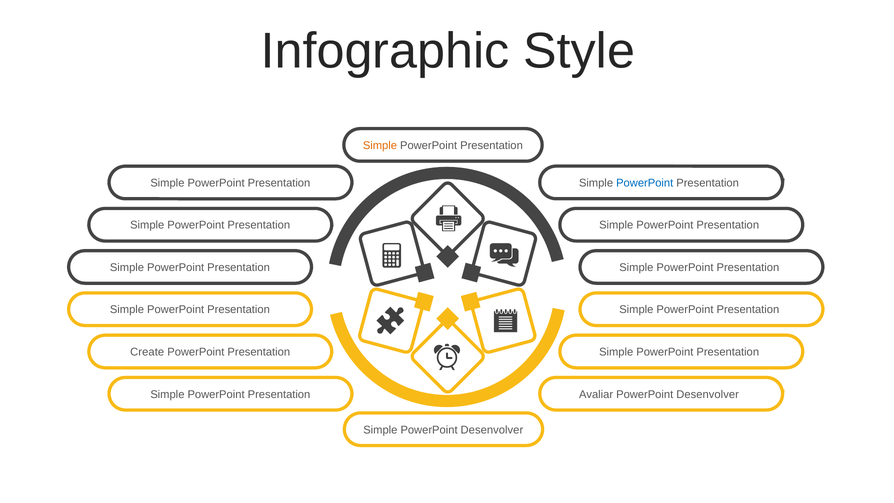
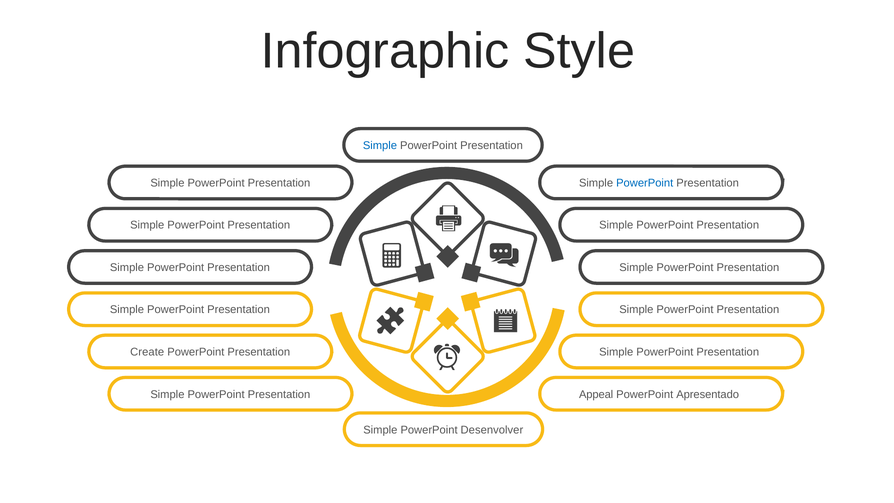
Simple colour: orange -> blue (380, 145)
Avaliar: Avaliar -> Appeal (596, 394)
Desenvolver: Desenvolver -> Apresentado (708, 394)
